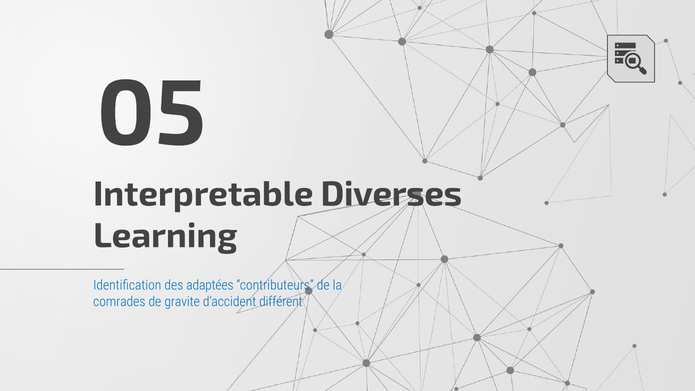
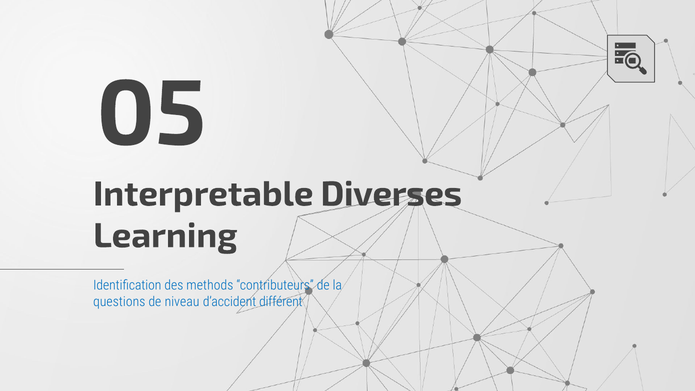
adaptées: adaptées -> methods (210, 285)
comrades: comrades -> questions (119, 302)
gravite: gravite -> niveau (182, 302)
